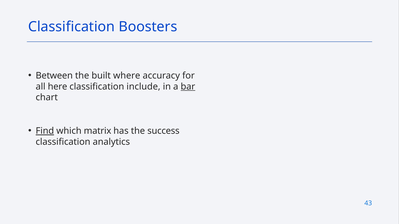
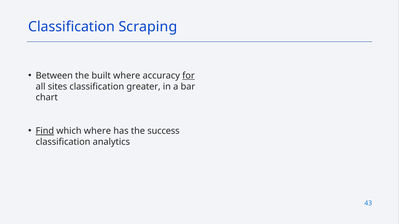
Boosters: Boosters -> Scraping (148, 27)
for underline: none -> present (188, 76)
here: here -> sites (57, 87)
include: include -> greater (144, 87)
bar underline: present -> none (188, 87)
which matrix: matrix -> where (97, 131)
